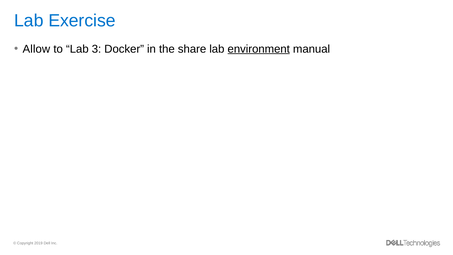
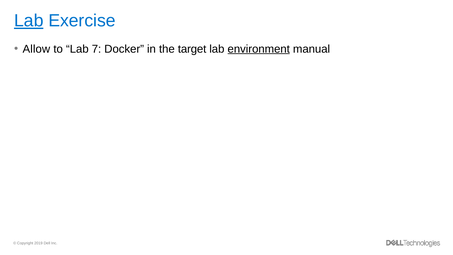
Lab underline: none -> present (29, 21)
3: 3 -> 7 (97, 49)
share: share -> target (192, 49)
